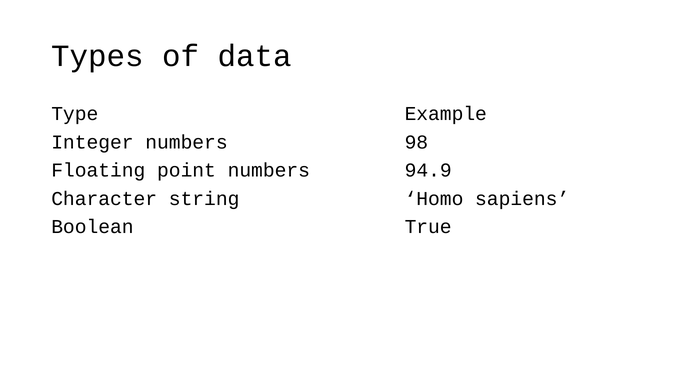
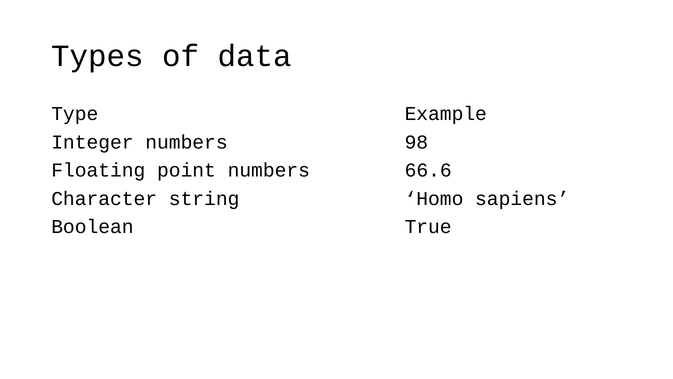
94.9: 94.9 -> 66.6 (428, 170)
